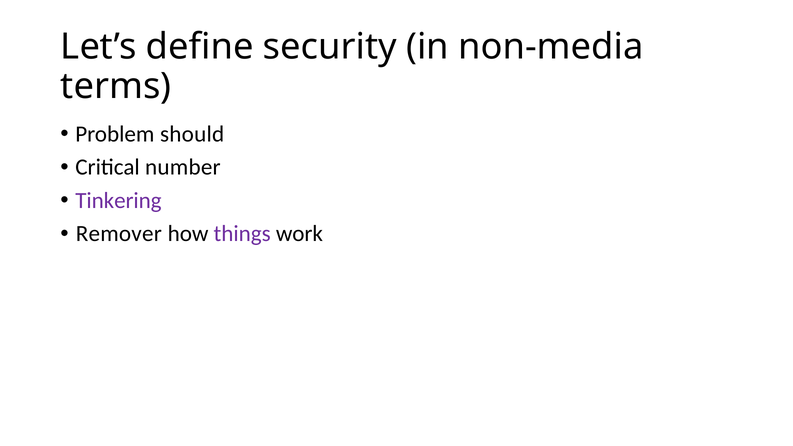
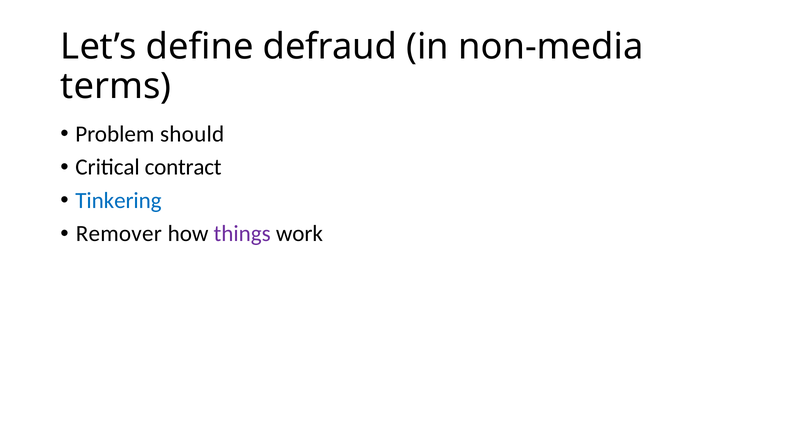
security: security -> defraud (330, 47)
number: number -> contract (183, 167)
Tinkering colour: purple -> blue (118, 201)
